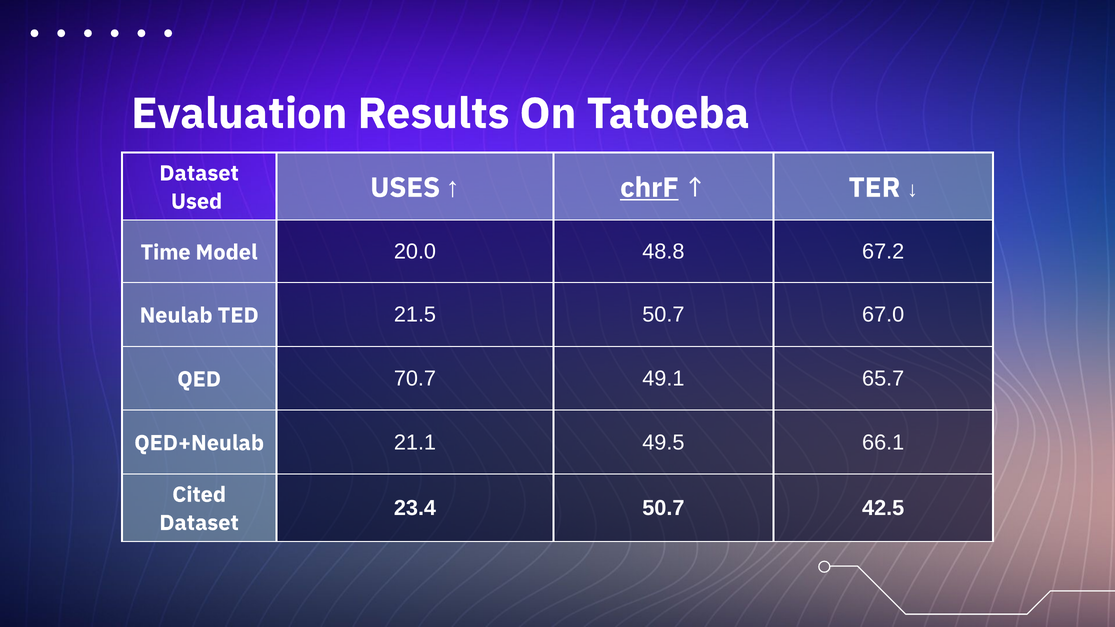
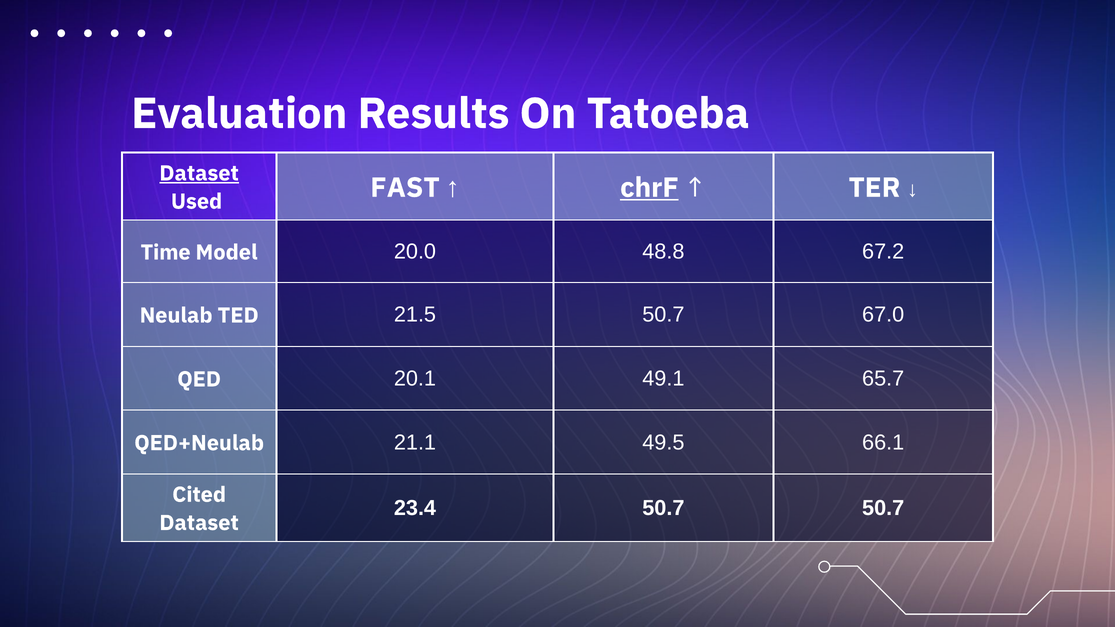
Dataset underline: none -> present (199, 173)
USES: USES -> FAST (405, 188)
70.7: 70.7 -> 20.1 (415, 379)
50.7 42.5: 42.5 -> 50.7 (883, 508)
